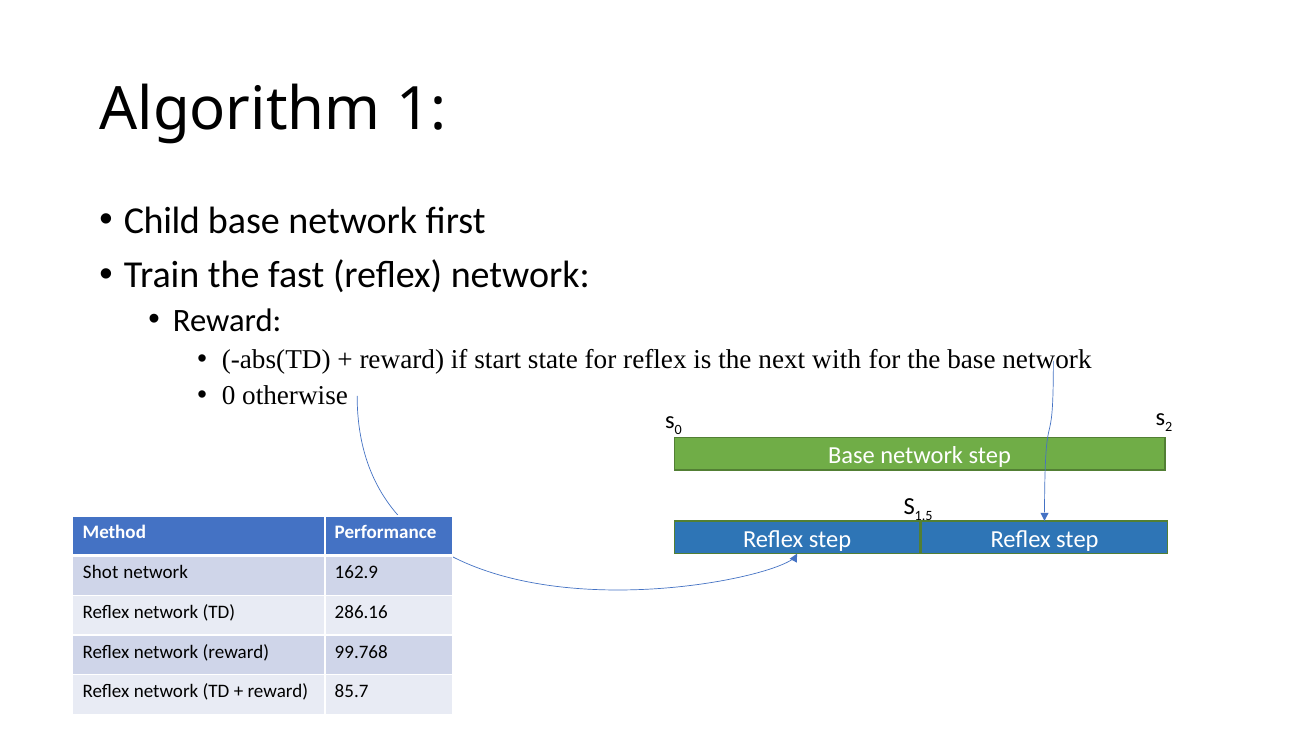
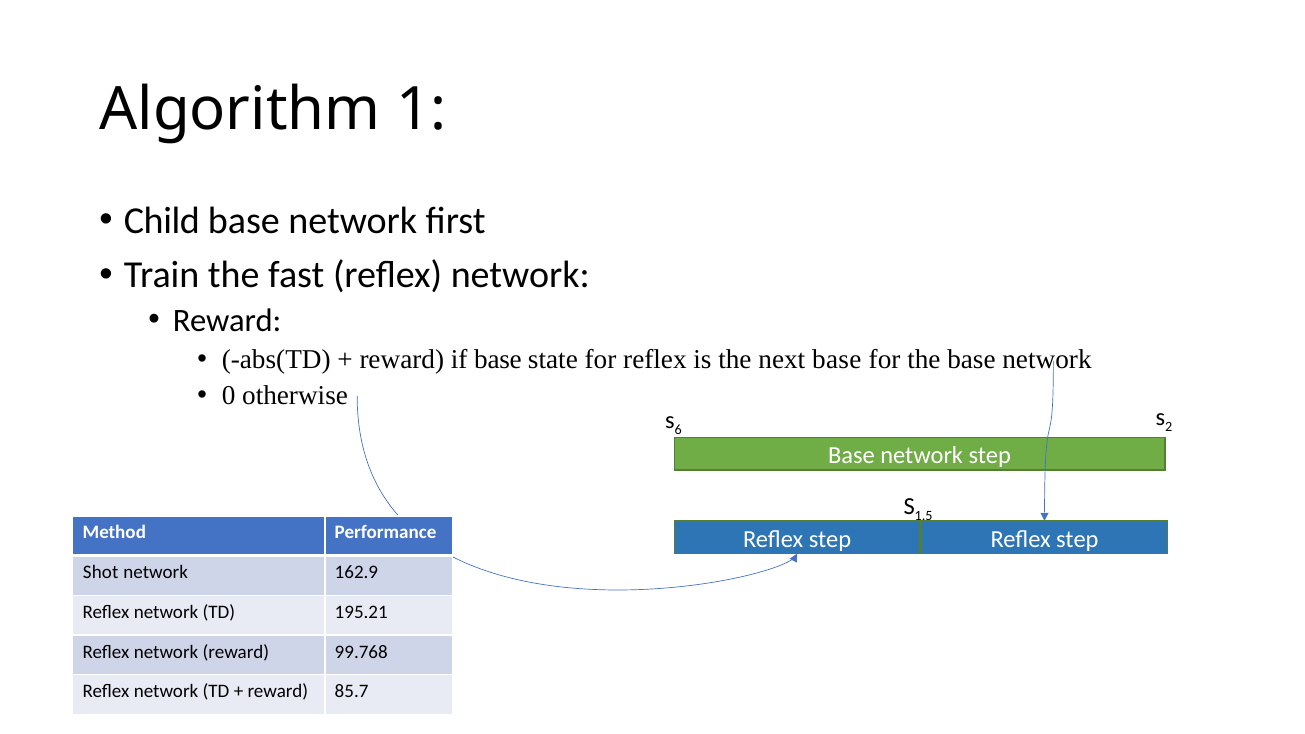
if start: start -> base (498, 359)
next with: with -> base (837, 359)
0: 0 -> 6 (678, 430)
286.16: 286.16 -> 195.21 (361, 612)
